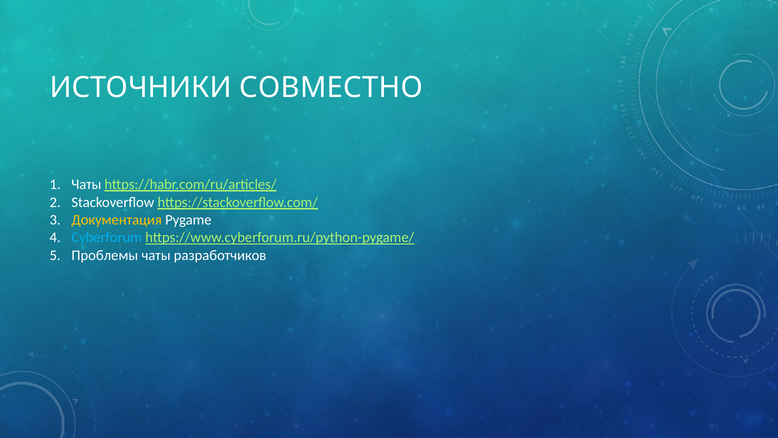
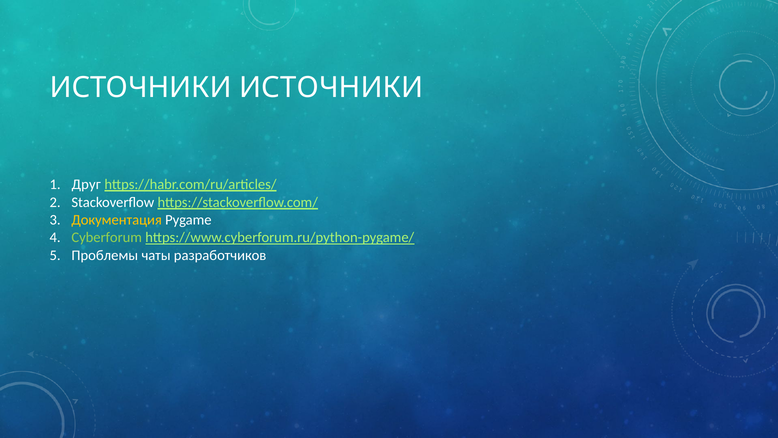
ИСТОЧНИКИ СОВМЕСТНО: СОВМЕСТНО -> ИСТОЧНИКИ (331, 87)
Чаты: Чаты -> Друг (86, 184)
Cyberforum colour: light blue -> light green (107, 237)
